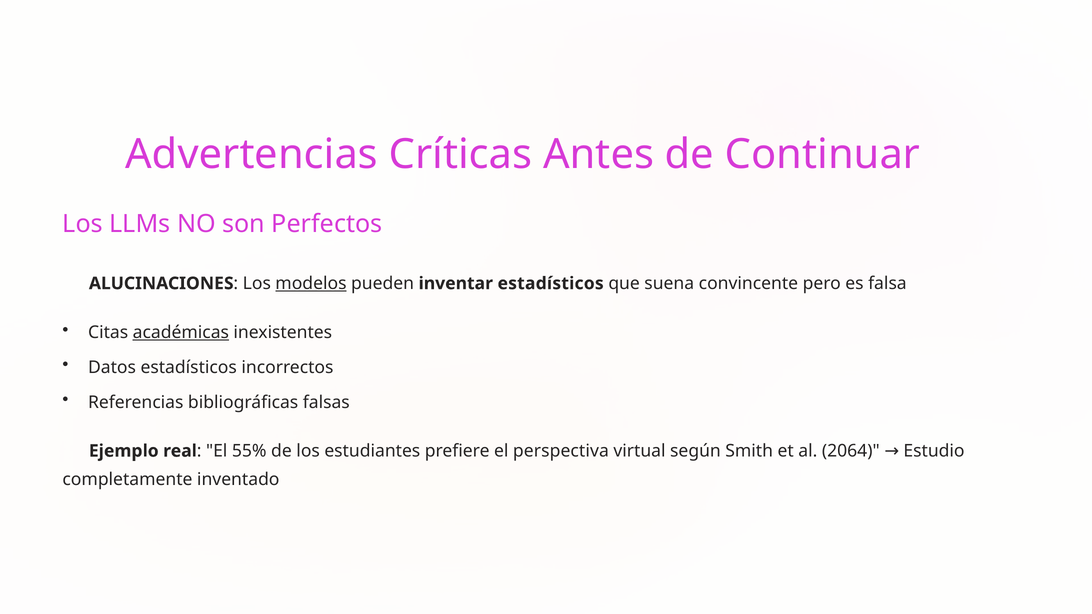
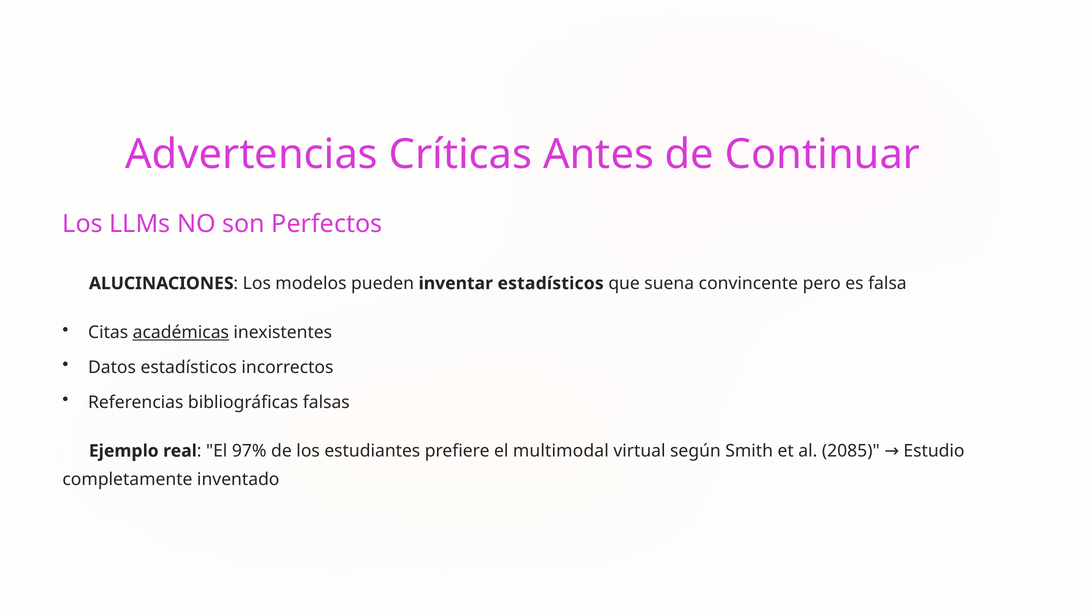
modelos underline: present -> none (311, 284)
55%: 55% -> 97% (249, 451)
perspectiva: perspectiva -> multimodal (561, 451)
2064: 2064 -> 2085 (851, 451)
